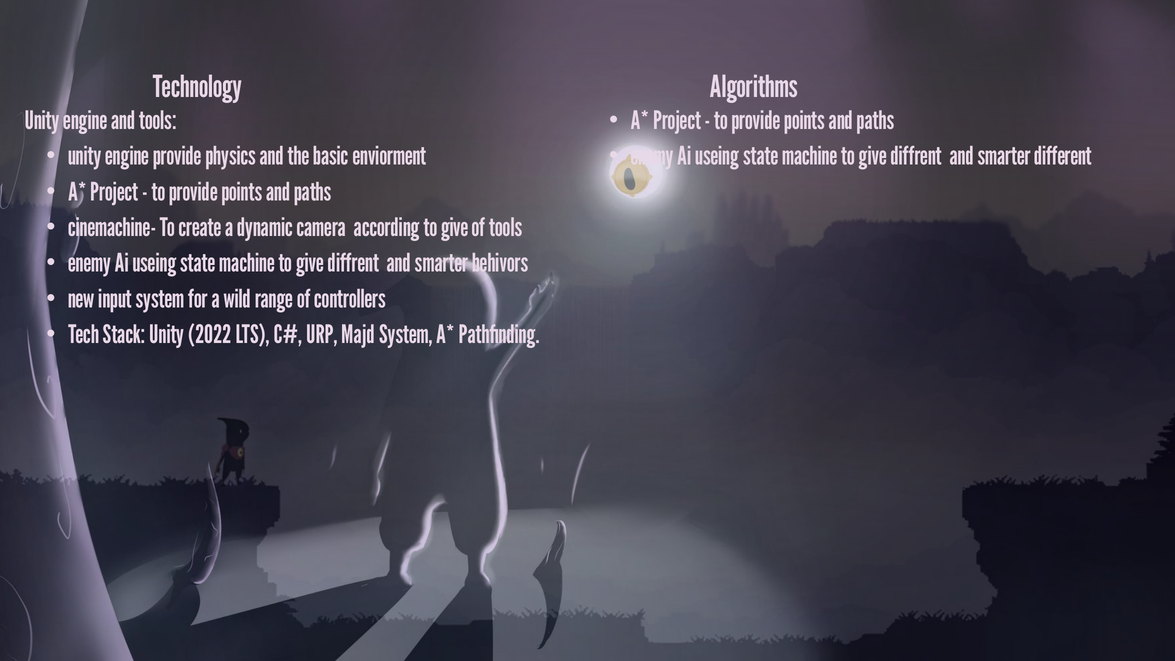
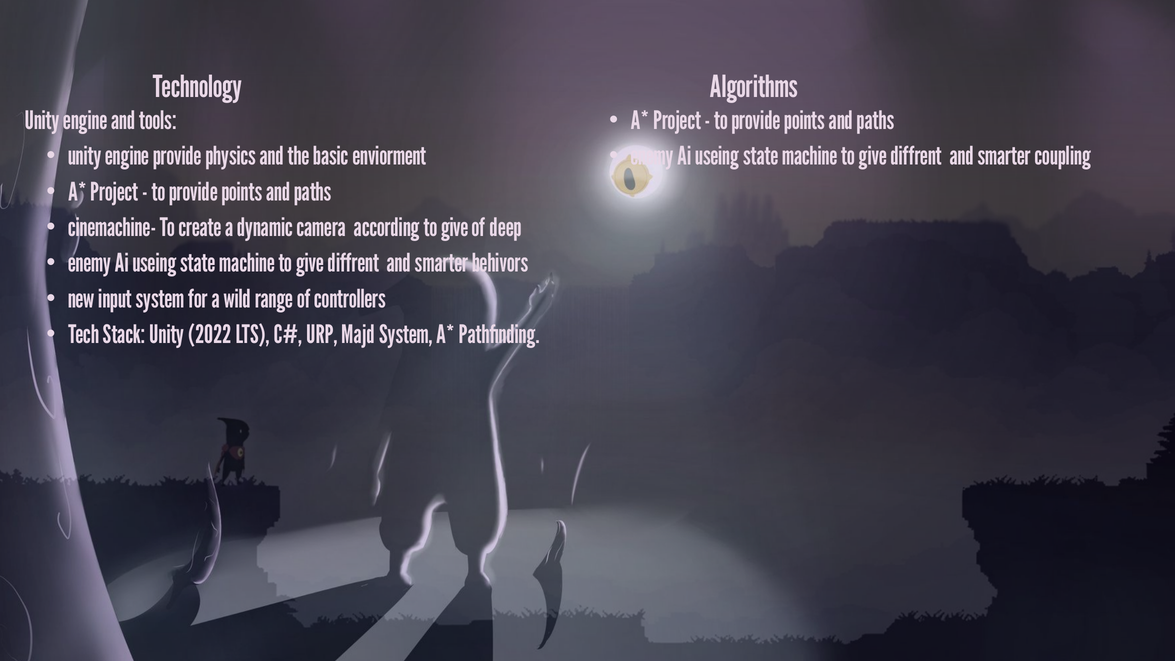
different: different -> coupling (1063, 156)
of tools: tools -> deep (506, 228)
